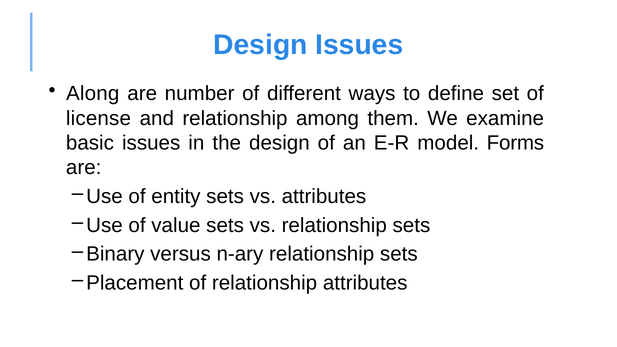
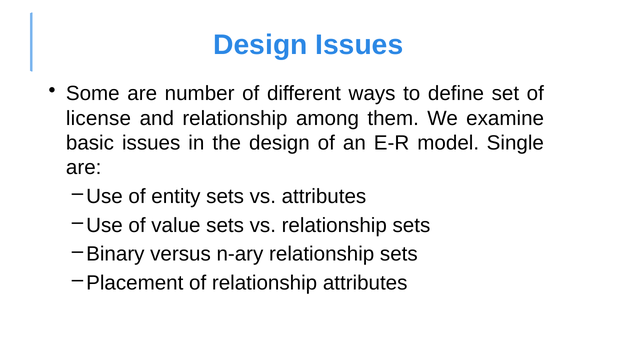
Along: Along -> Some (93, 94)
Forms: Forms -> Single (515, 143)
